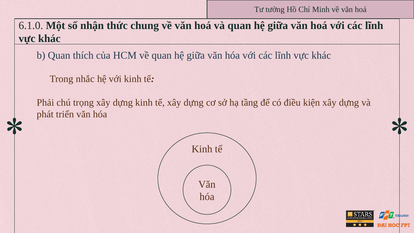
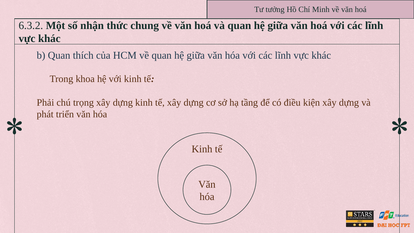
6.1.0: 6.1.0 -> 6.3.2 (31, 26)
nhắc: nhắc -> khoa (85, 79)
